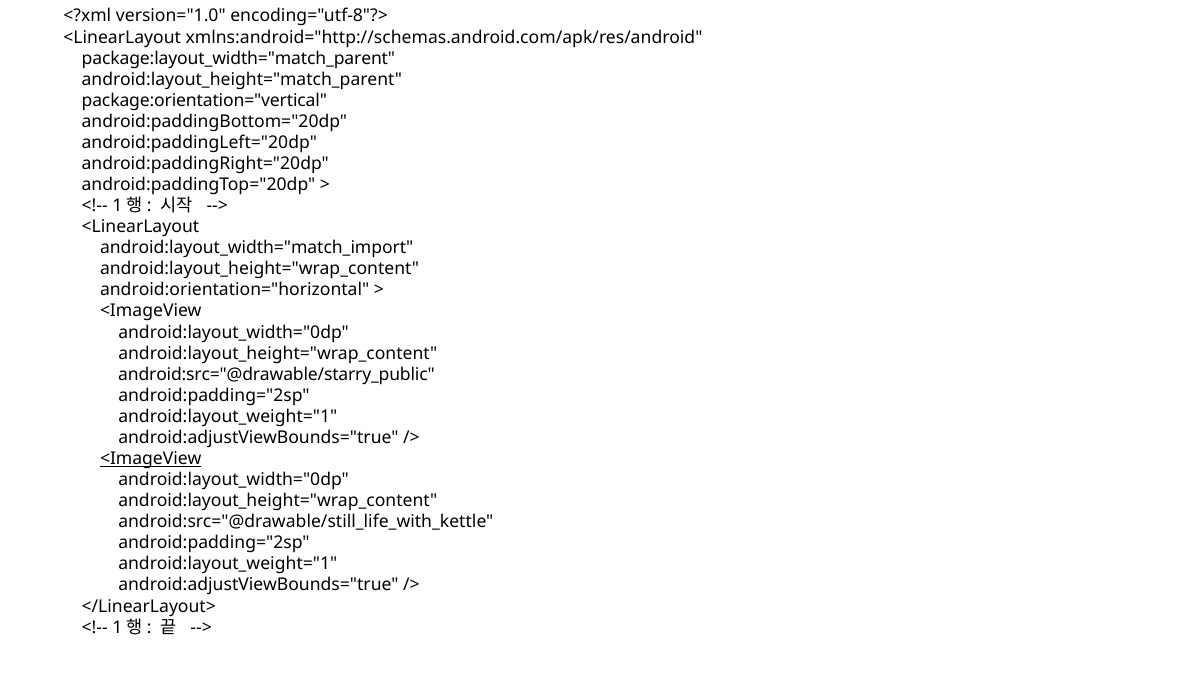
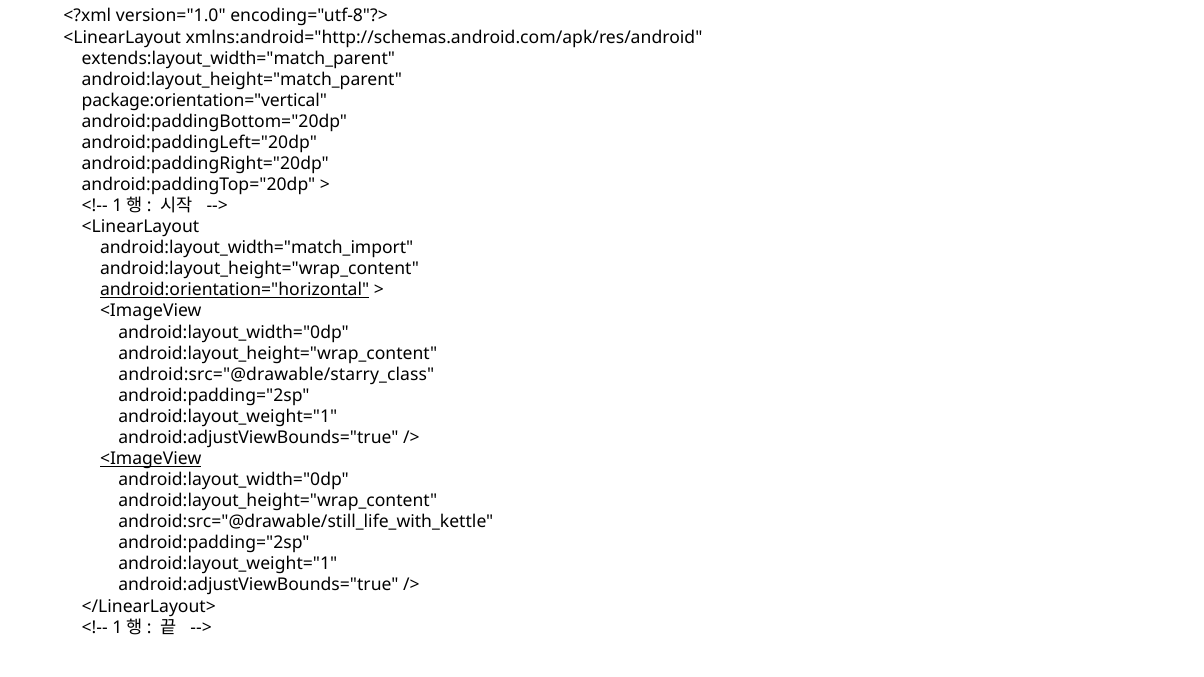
package:layout_width="match_parent: package:layout_width="match_parent -> extends:layout_width="match_parent (238, 58)
android:orientation="horizontal underline: none -> present (235, 290)
android:src="@drawable/starry_public: android:src="@drawable/starry_public -> android:src="@drawable/starry_class (276, 375)
